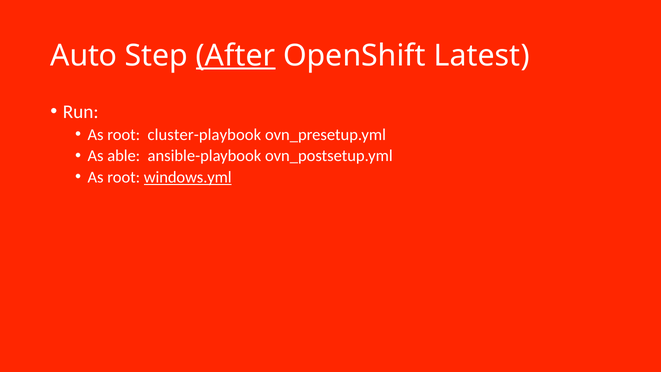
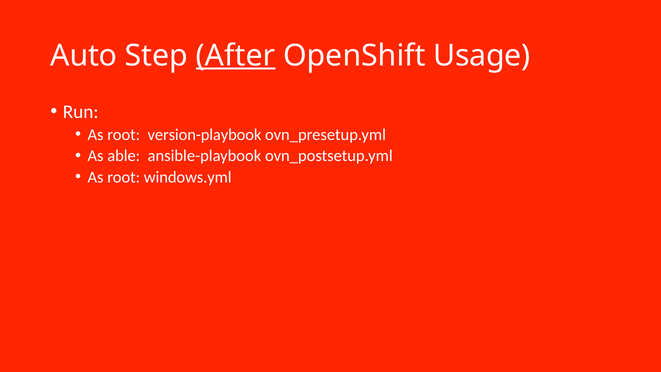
Latest: Latest -> Usage (482, 56)
cluster-playbook: cluster-playbook -> version-playbook (204, 135)
windows.yml underline: present -> none (188, 177)
